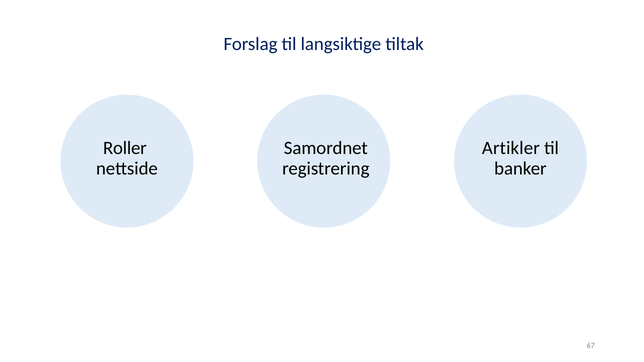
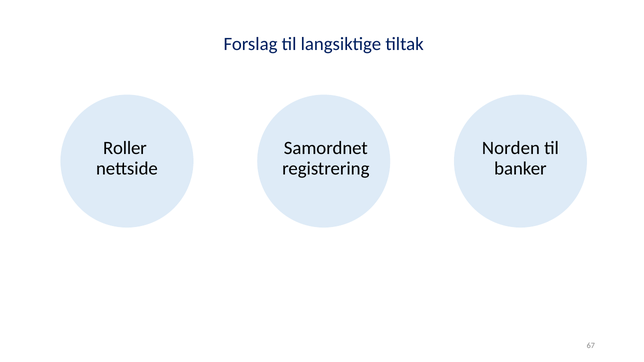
Artikler: Artikler -> Norden (511, 148)
